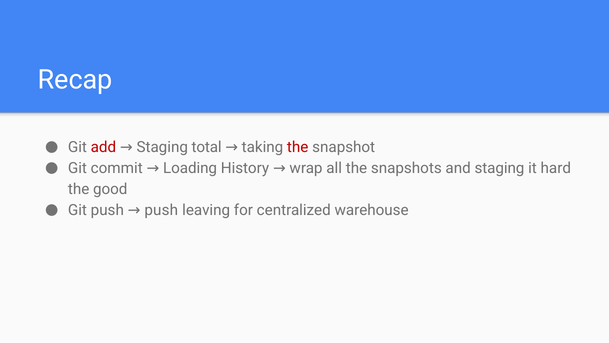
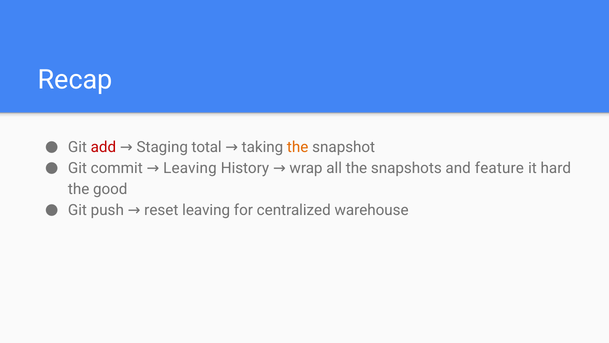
the colour: red -> orange (298, 147)
commit Loading: Loading -> Leaving (190, 168)
and staging: staging -> feature (499, 168)
push push: push -> reset (161, 210)
